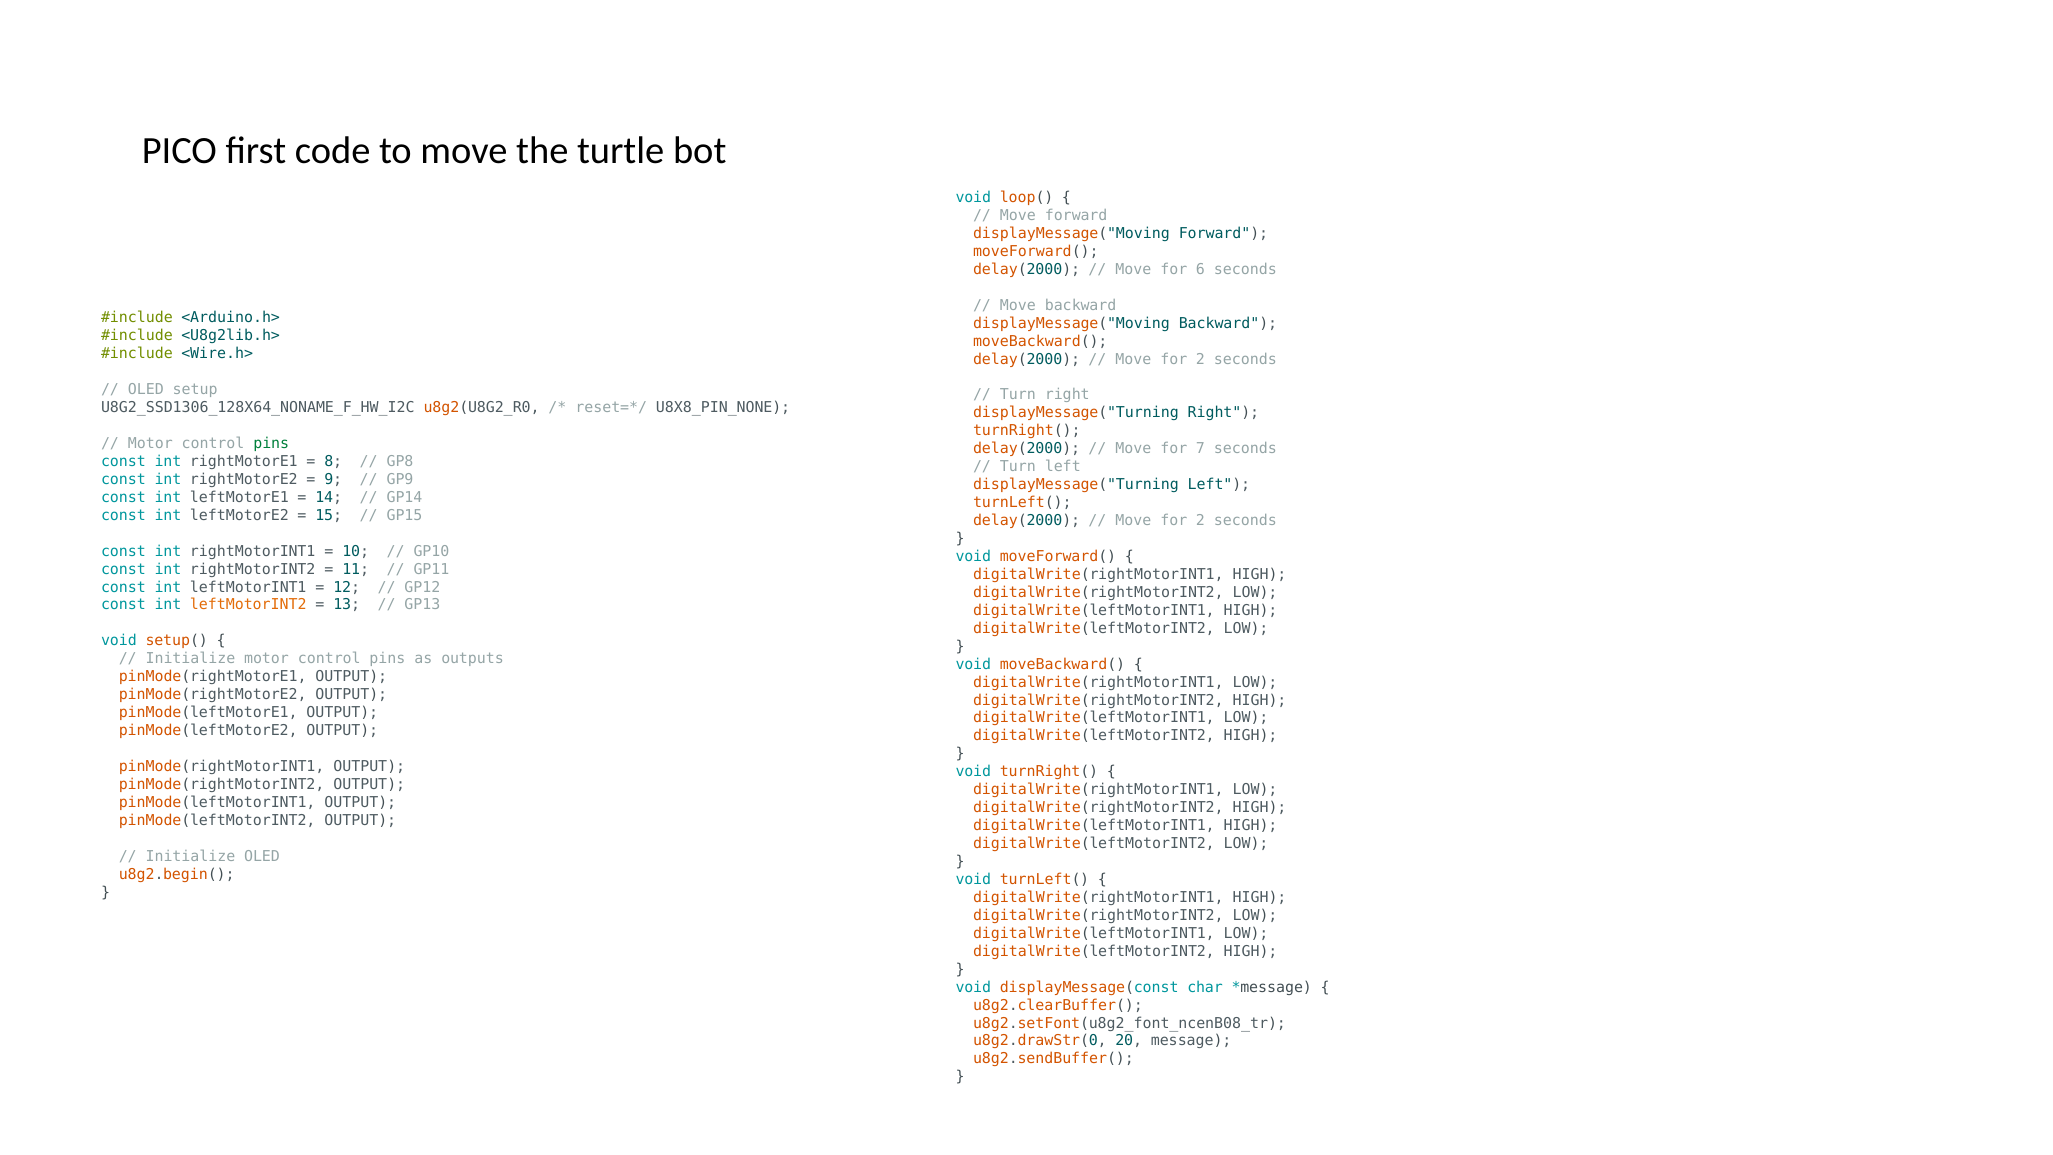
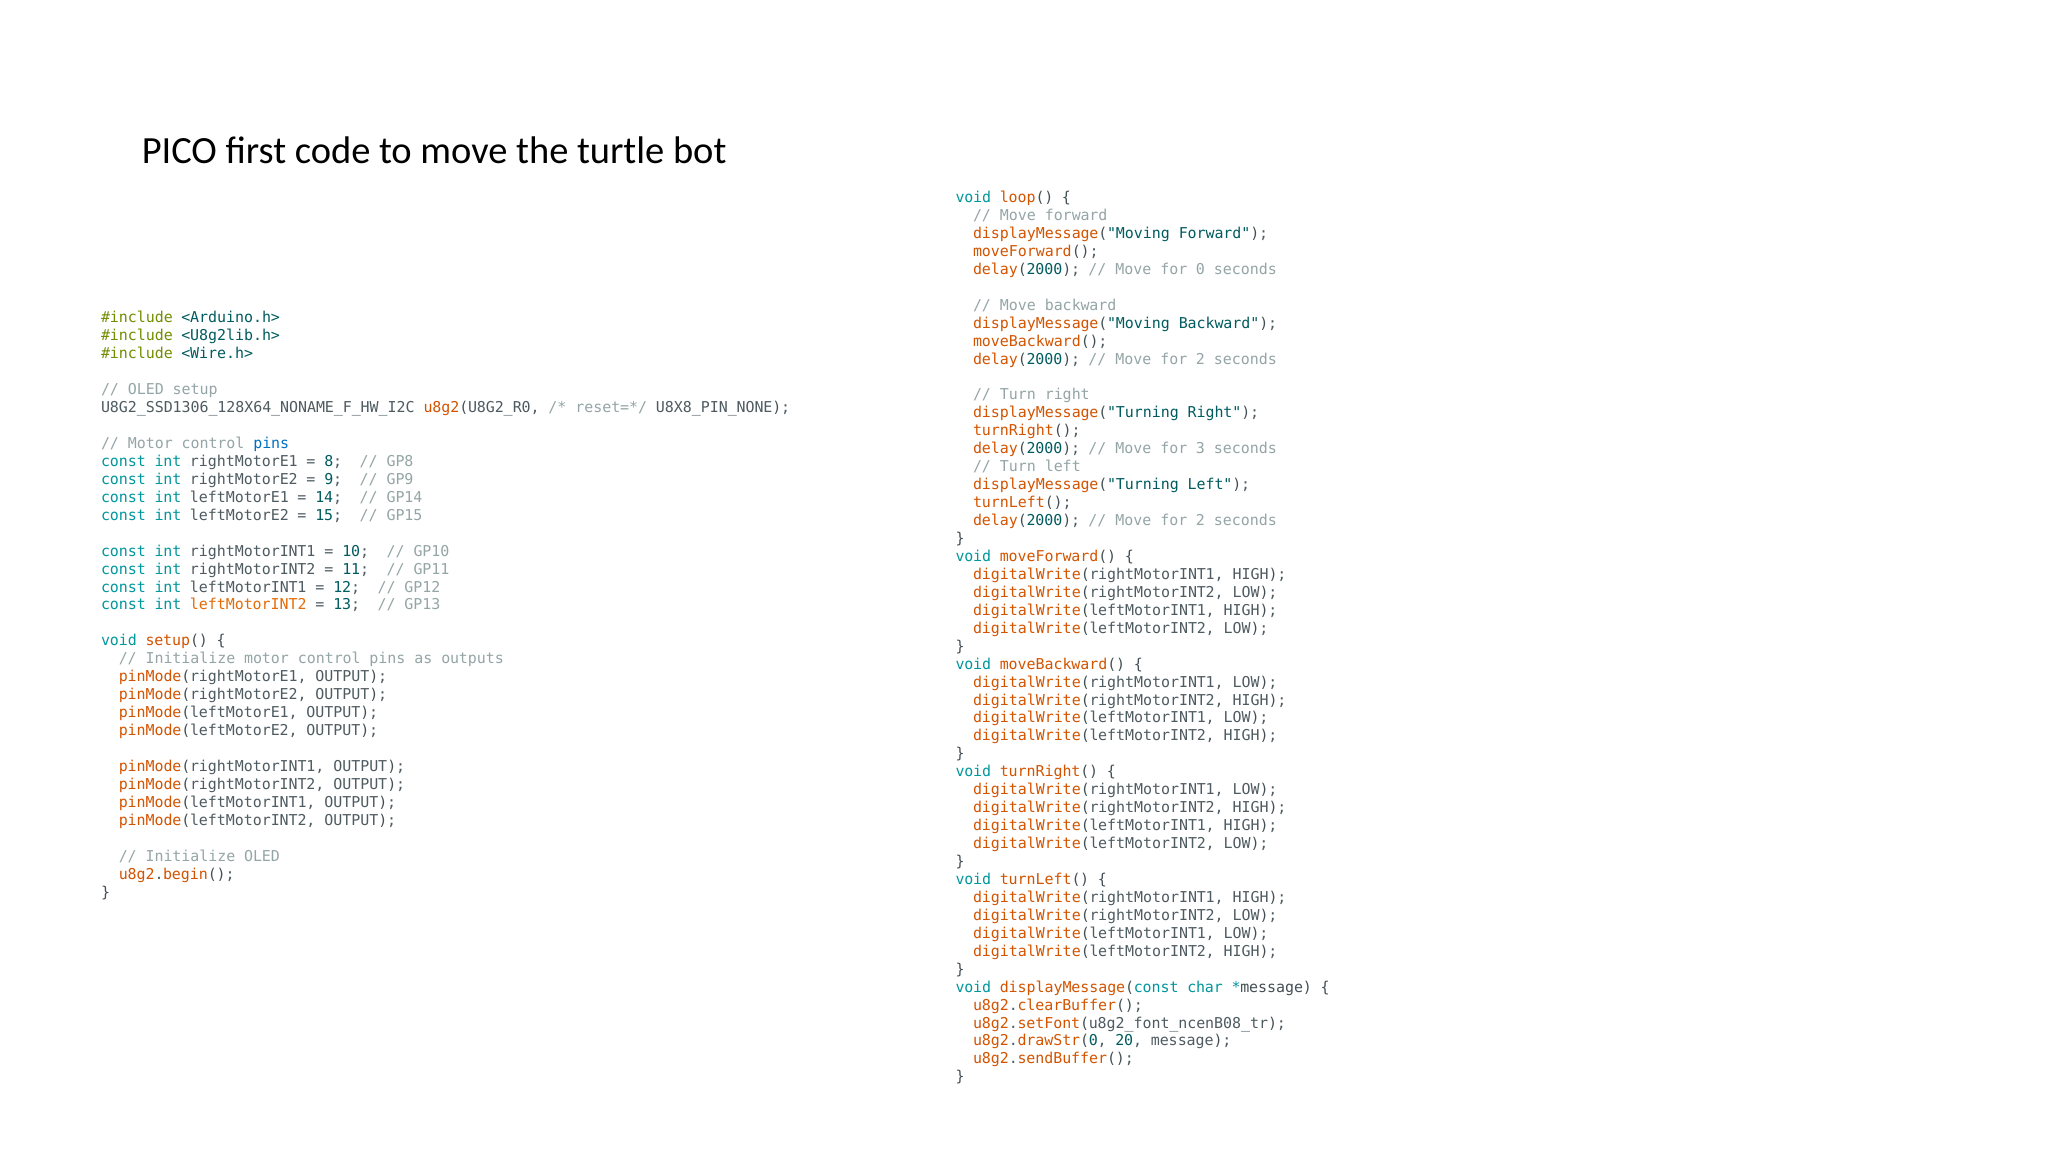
6: 6 -> 0 (1200, 269)
pins colour: green -> blue (271, 443)
7: 7 -> 3 (1200, 449)
